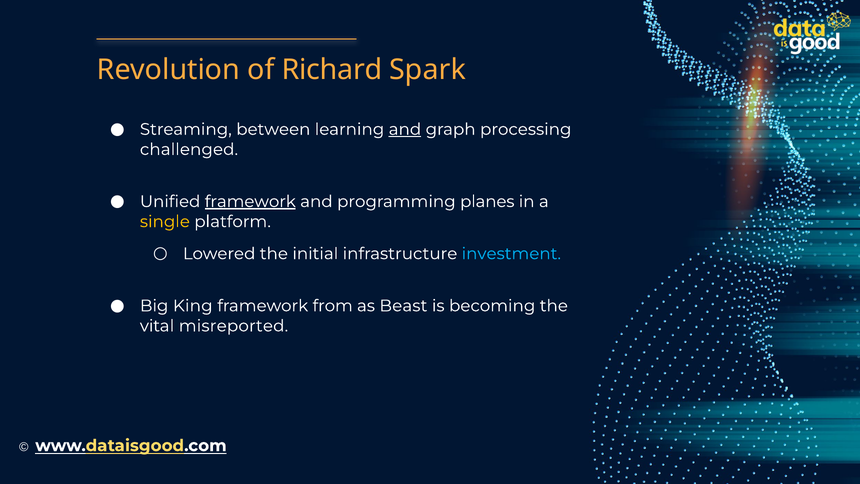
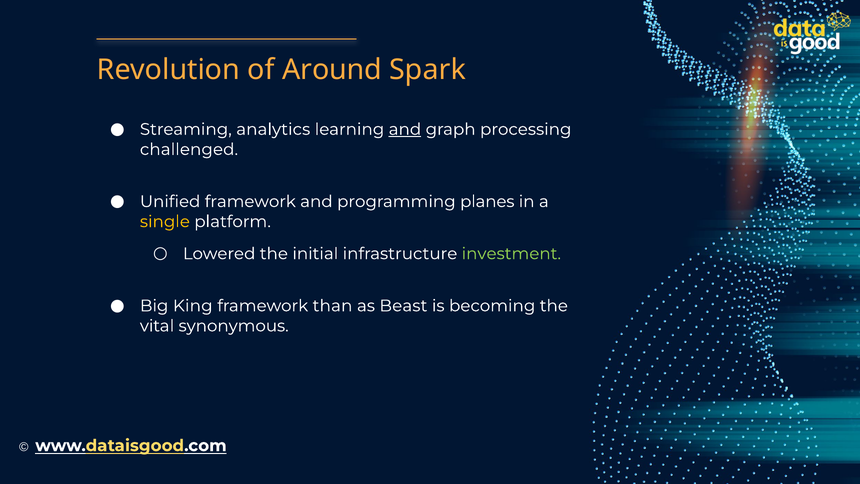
Richard: Richard -> Around (332, 70)
between: between -> analytics (273, 129)
framework underline: present -> none (250, 201)
investment colour: light blue -> light green (511, 254)
from: from -> than (333, 306)
misreported: misreported -> synonymous (234, 326)
